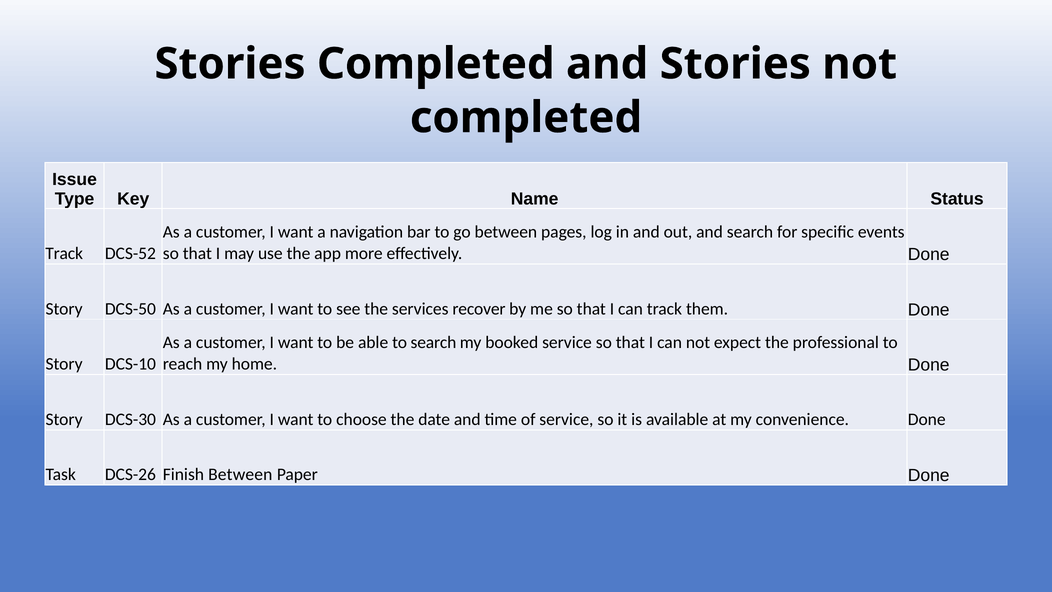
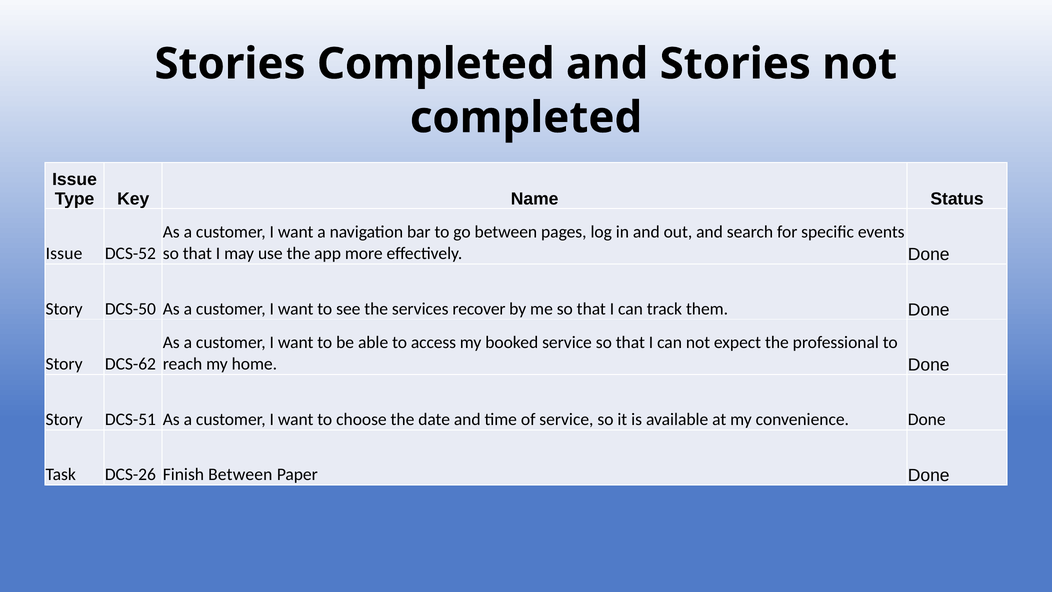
Track: Track -> Issue (64, 253)
to search: search -> access (433, 342)
DCS-10: DCS-10 -> DCS-62 (130, 364)
DCS-30: DCS-30 -> DCS-51 (130, 419)
